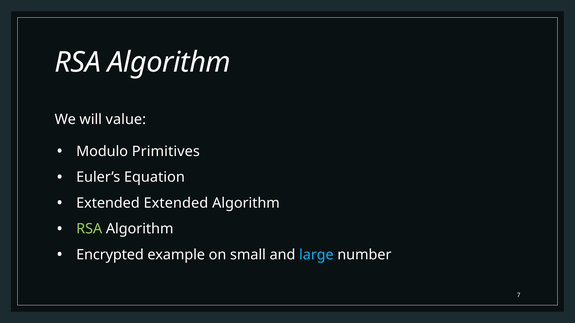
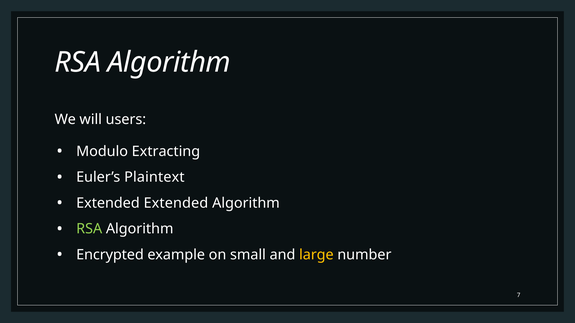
value: value -> users (126, 120)
Primitives: Primitives -> Extracting (166, 151)
Equation: Equation -> Plaintext (154, 177)
large colour: light blue -> yellow (316, 255)
